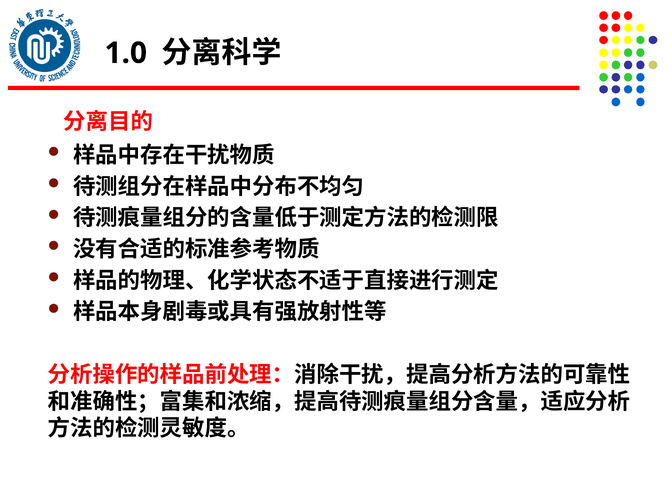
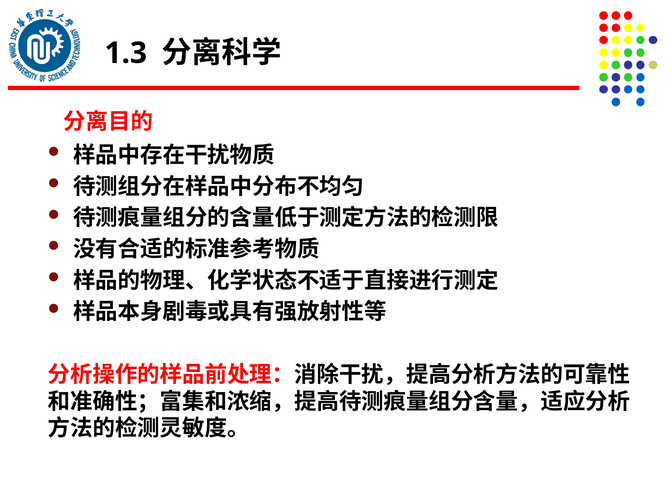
1.0: 1.0 -> 1.3 (126, 53)
